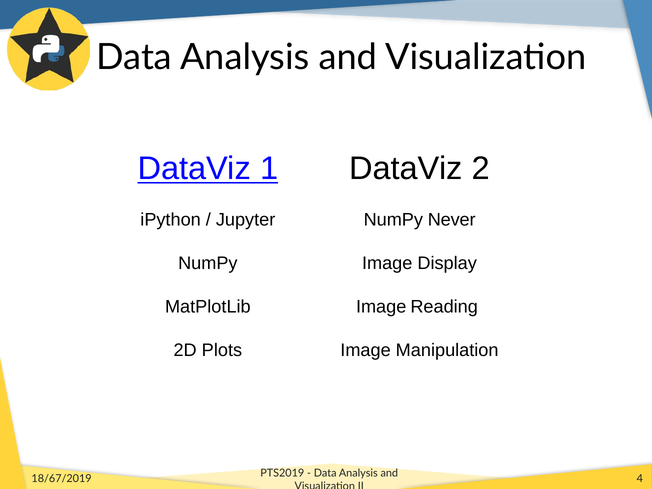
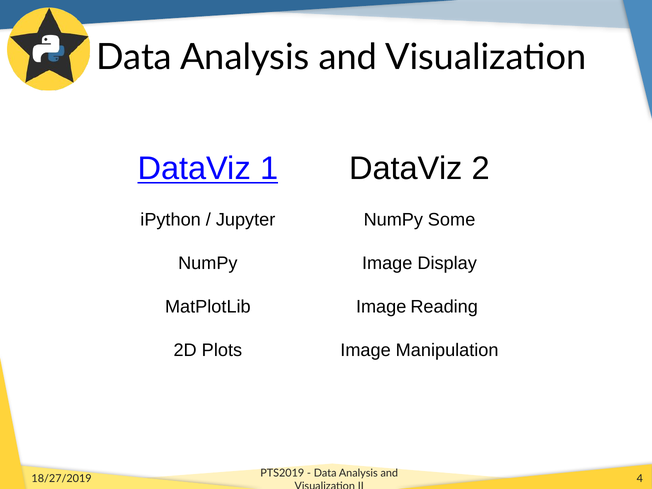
Never: Never -> Some (452, 220)
18/67/2019: 18/67/2019 -> 18/27/2019 (62, 479)
